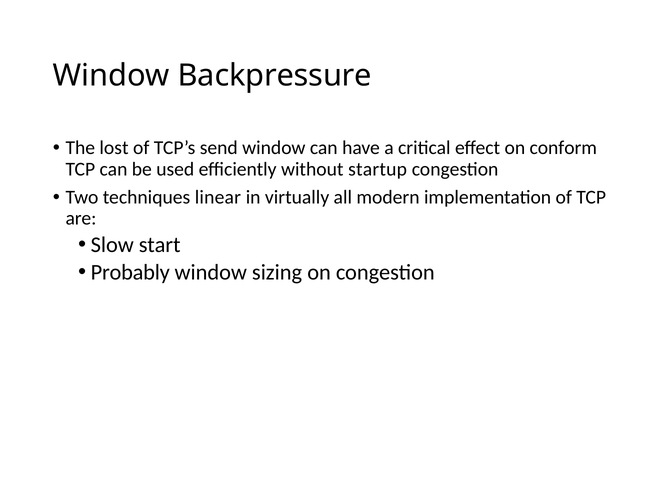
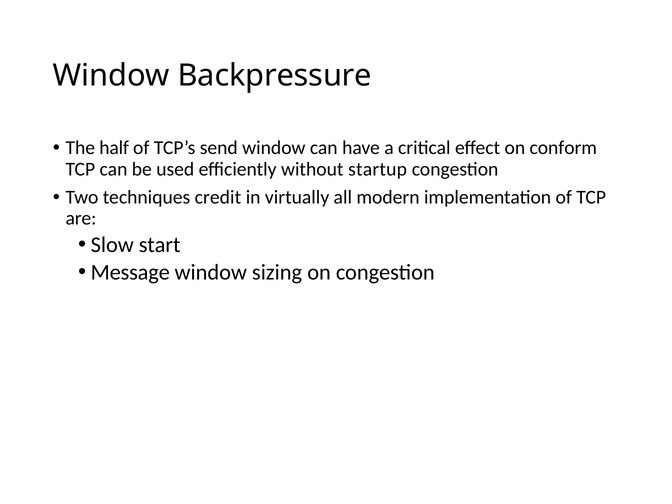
lost: lost -> half (114, 148)
linear: linear -> credit (218, 197)
Probably: Probably -> Message (130, 272)
